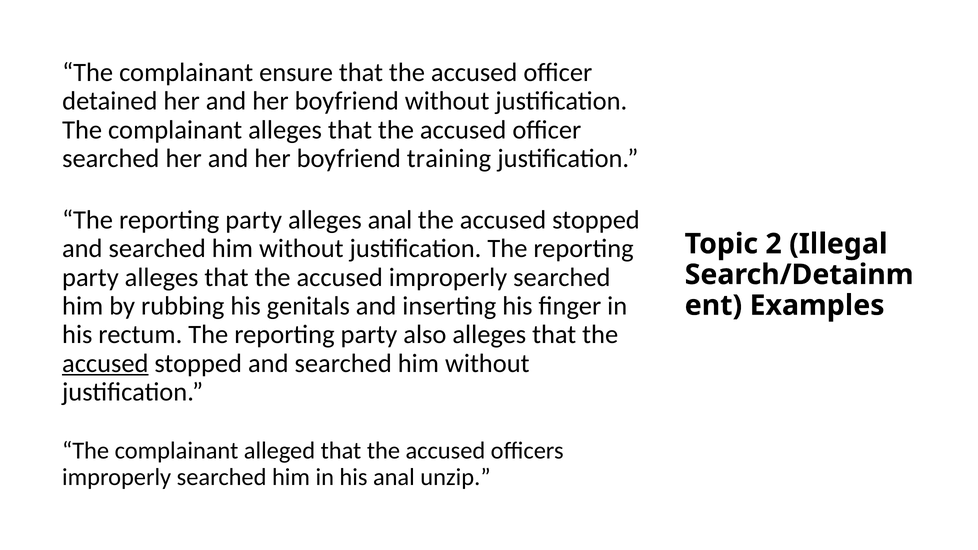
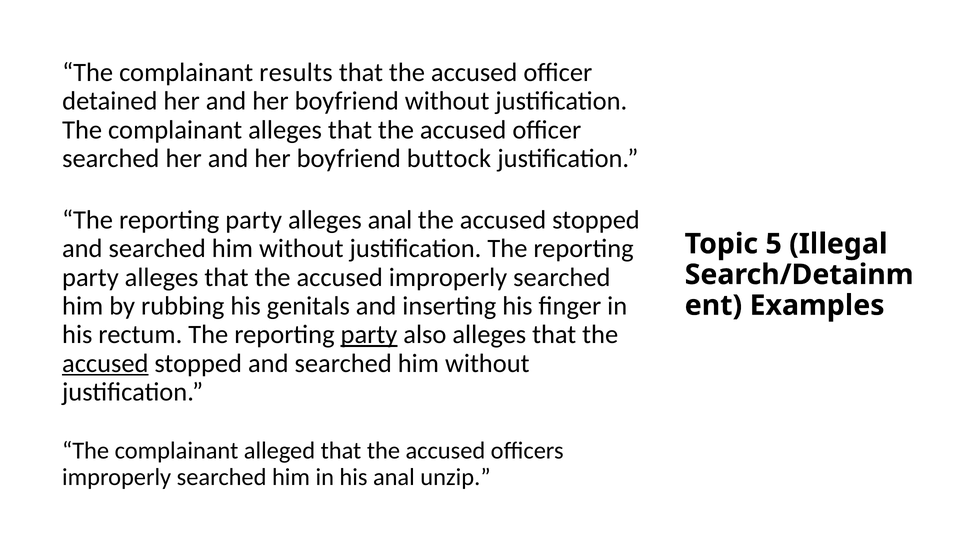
ensure: ensure -> results (296, 72)
training: training -> buttock (449, 159)
2: 2 -> 5 (774, 244)
party underline: none -> present (369, 335)
